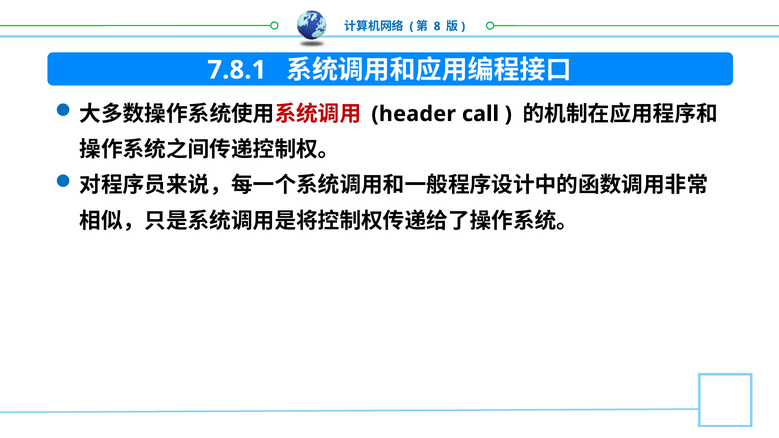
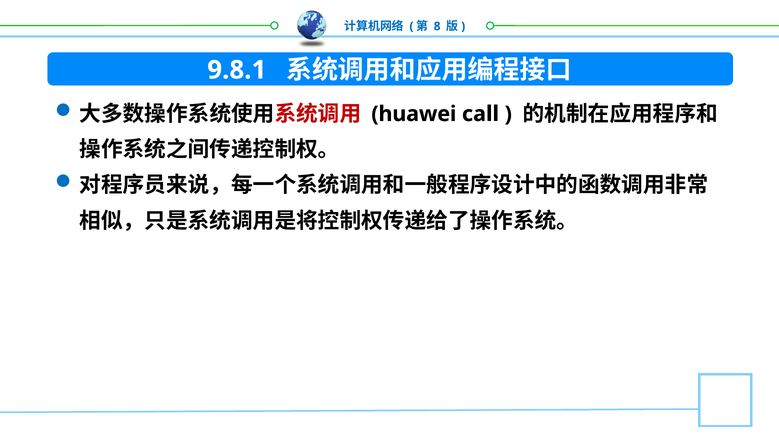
7.8.1: 7.8.1 -> 9.8.1 (237, 70)
header: header -> huawei (414, 114)
